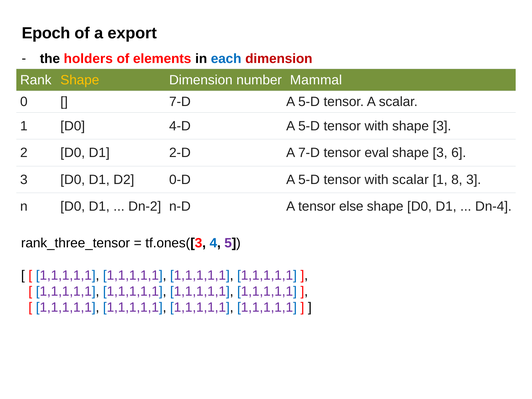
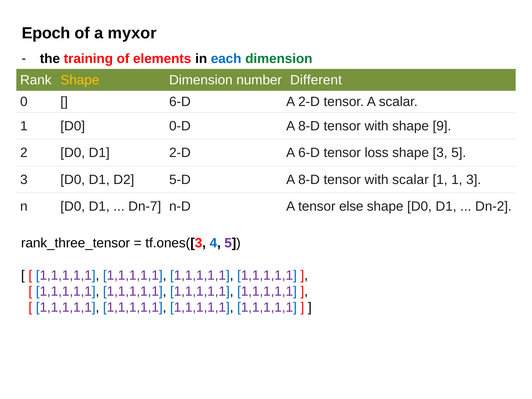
export: export -> myxor (132, 33)
holders: holders -> training (88, 59)
dimension colour: red -> green (279, 59)
Mammal: Mammal -> Different (316, 80)
7-D: 7-D -> 6-D (180, 102)
5-D: 5-D -> 2-D (309, 102)
4-D: 4-D -> 0-D (180, 126)
5-D: 5-D -> 8-D (309, 126)
with shape 3: 3 -> 9 (442, 126)
A 7-D: 7-D -> 6-D (309, 153)
eval: eval -> loss (377, 153)
3 6: 6 -> 5 (459, 153)
0-D: 0-D -> 5-D (180, 180)
5-D: 5-D -> 8-D (309, 180)
1 8: 8 -> 1 (457, 180)
Dn-2: Dn-2 -> Dn-7 (145, 206)
Dn-4: Dn-4 -> Dn-2 (493, 206)
